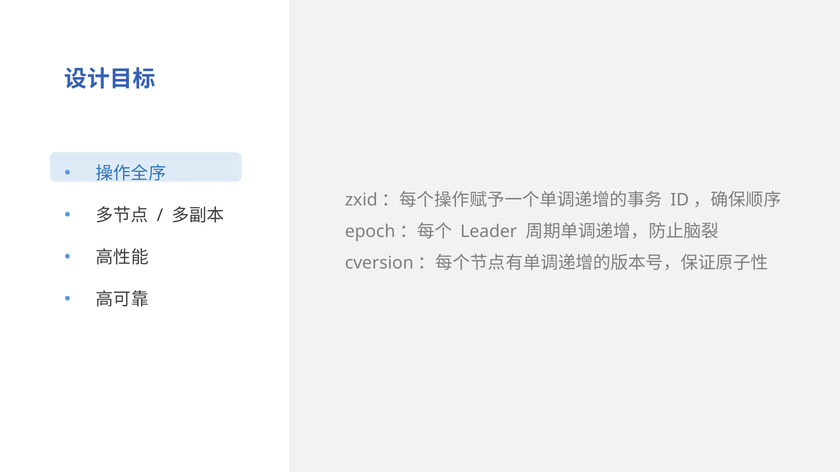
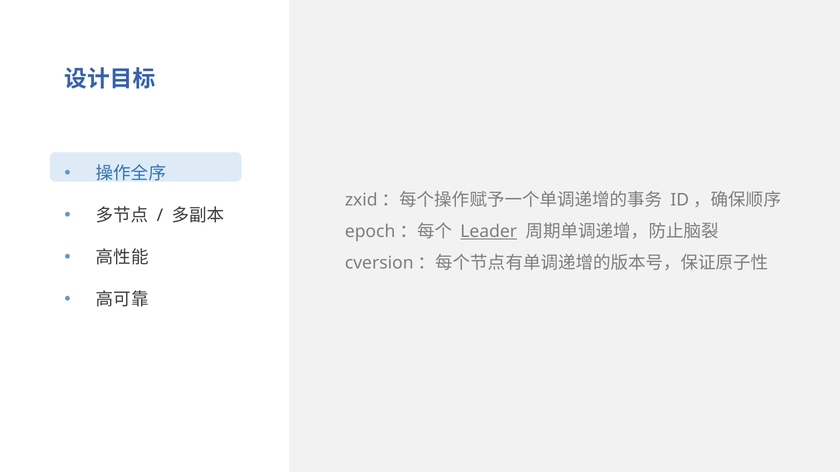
Leader underline: none -> present (489, 232)
